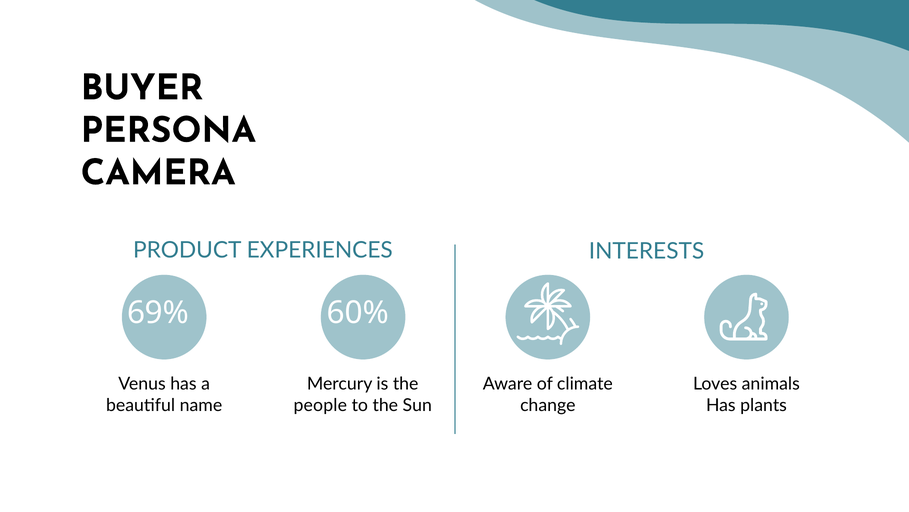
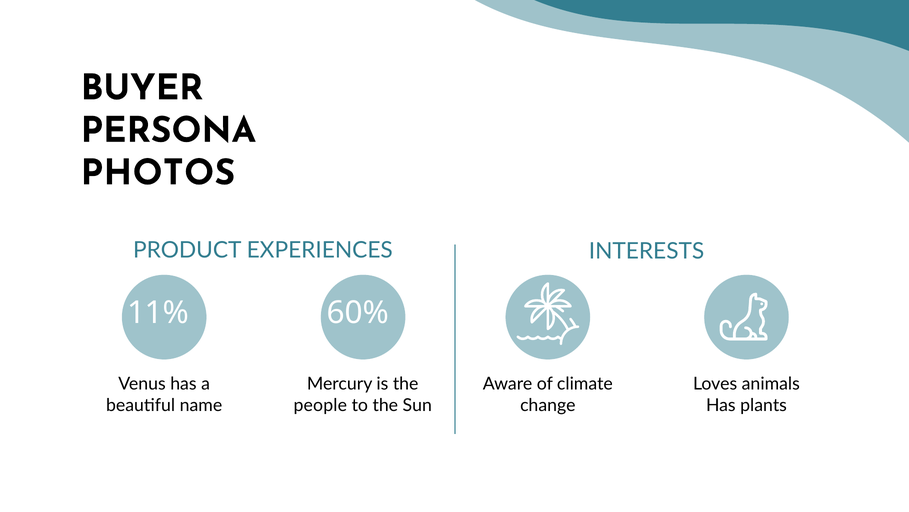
CAMERA: CAMERA -> PHOTOS (158, 172)
69%: 69% -> 11% (158, 312)
